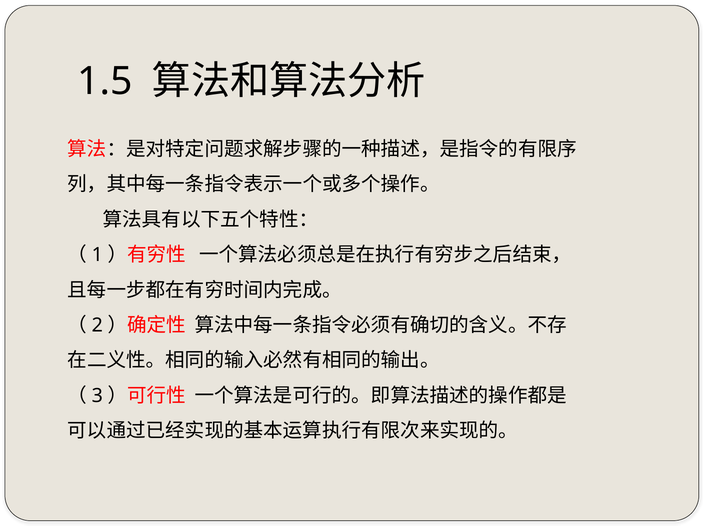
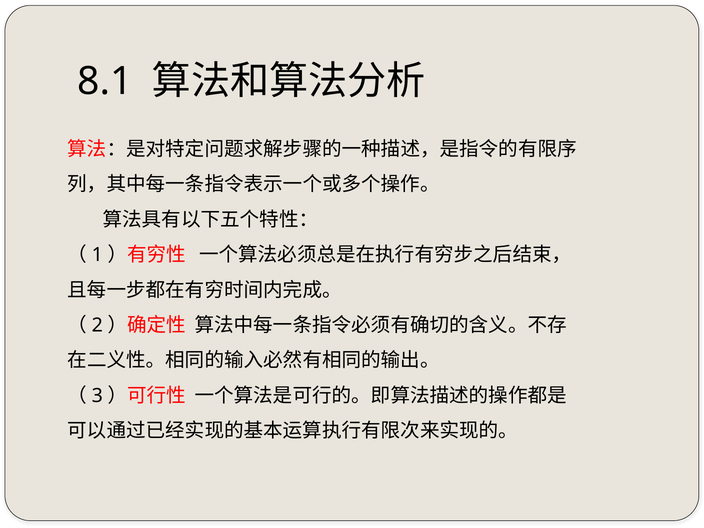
1.5: 1.5 -> 8.1 (105, 81)
